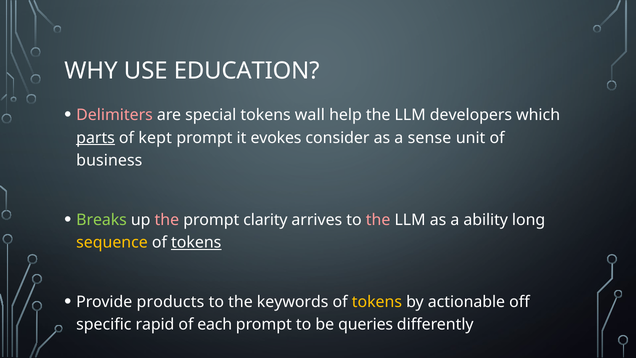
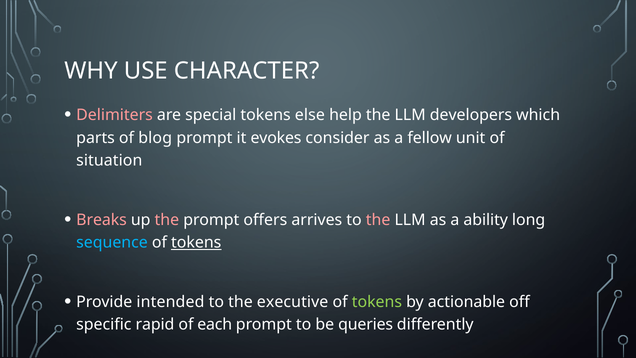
EDUCATION: EDUCATION -> CHARACTER (247, 71)
wall: wall -> else (310, 115)
parts underline: present -> none (96, 138)
kept: kept -> blog (155, 138)
sense: sense -> fellow (430, 138)
business: business -> situation (109, 161)
Breaks colour: light green -> pink (102, 220)
clarity: clarity -> offers (265, 220)
sequence colour: yellow -> light blue (112, 243)
products: products -> intended (170, 302)
keywords: keywords -> executive (293, 302)
tokens colour: yellow -> light green (377, 302)
